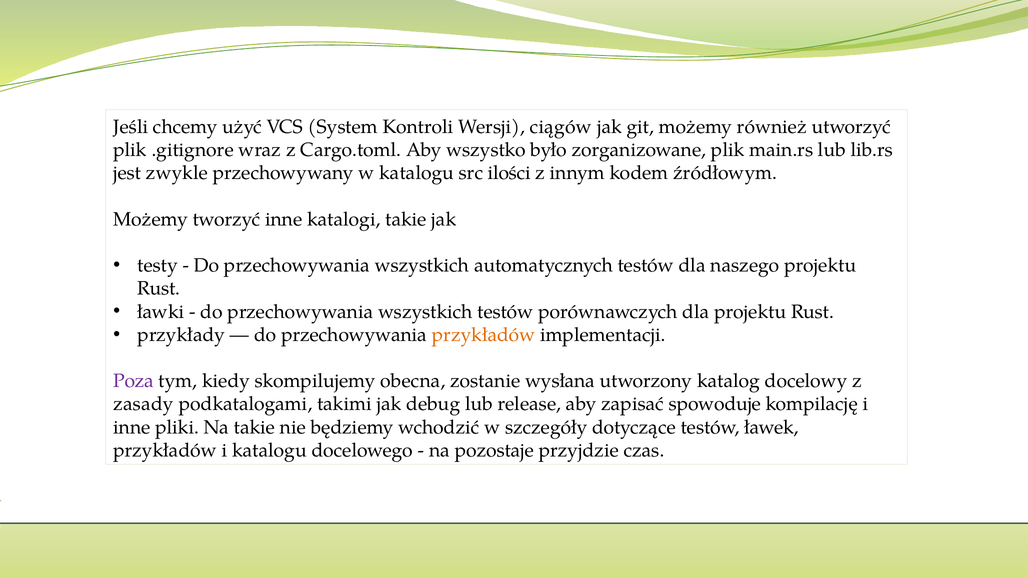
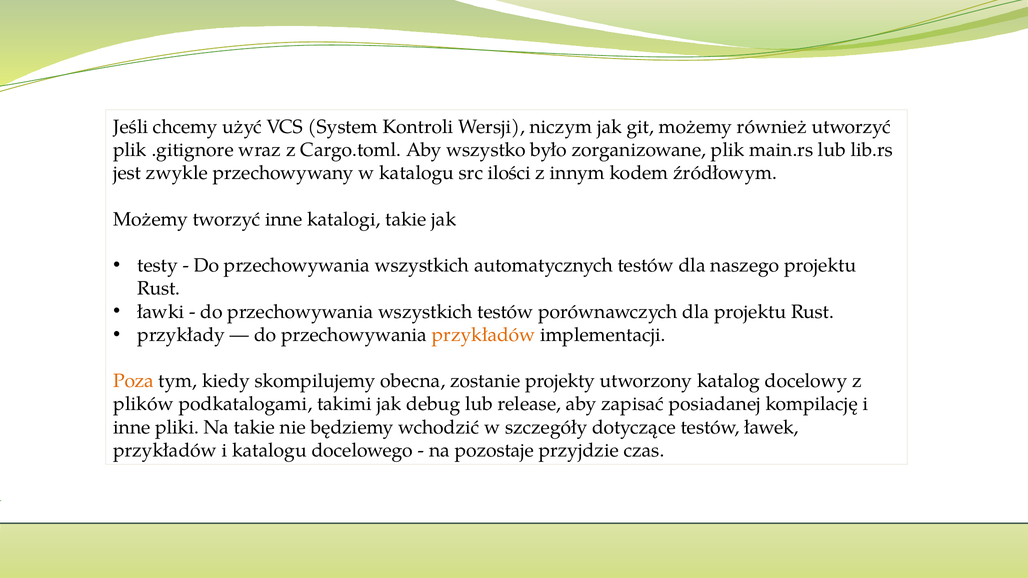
ciągów: ciągów -> niczym (561, 127)
Poza colour: purple -> orange (134, 381)
wysłana: wysłana -> projekty (560, 381)
zasady: zasady -> plików (144, 404)
spowoduje: spowoduje -> posiadanej (715, 404)
